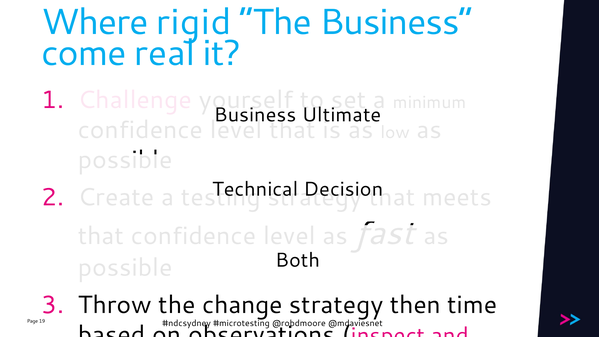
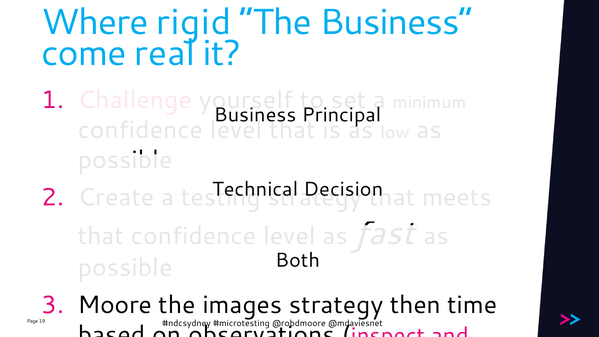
Ultimate: Ultimate -> Principal (342, 115)
Throw: Throw -> Moore (115, 305)
change: change -> images (242, 305)
